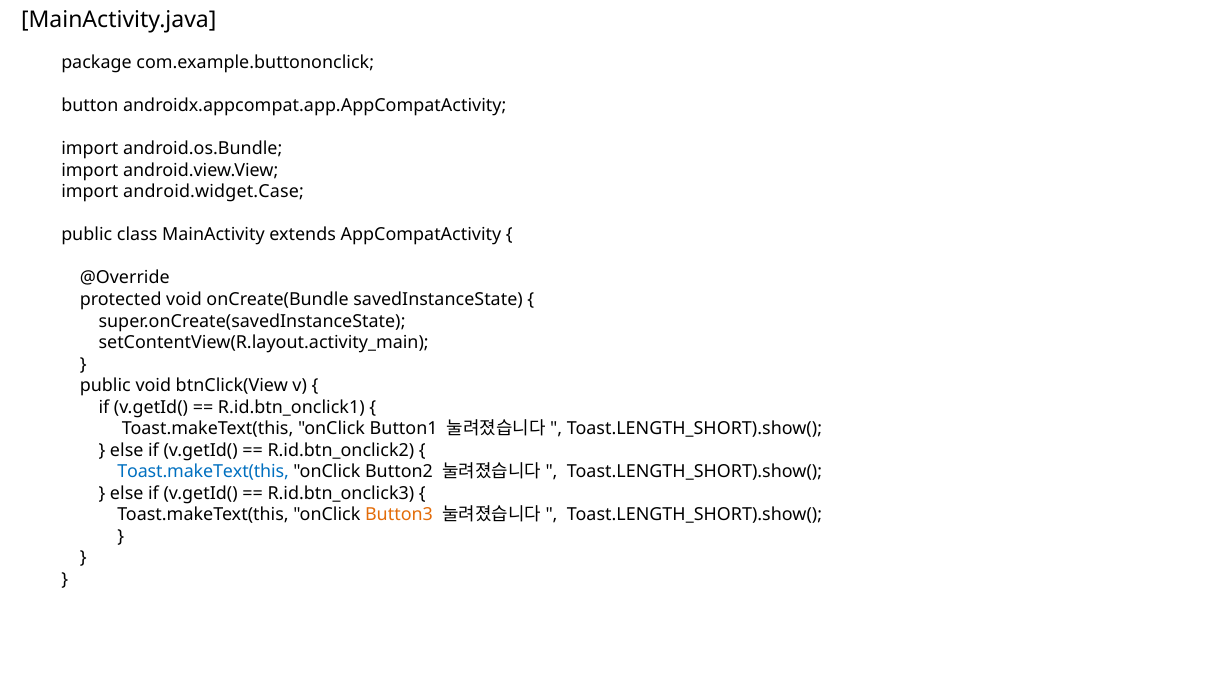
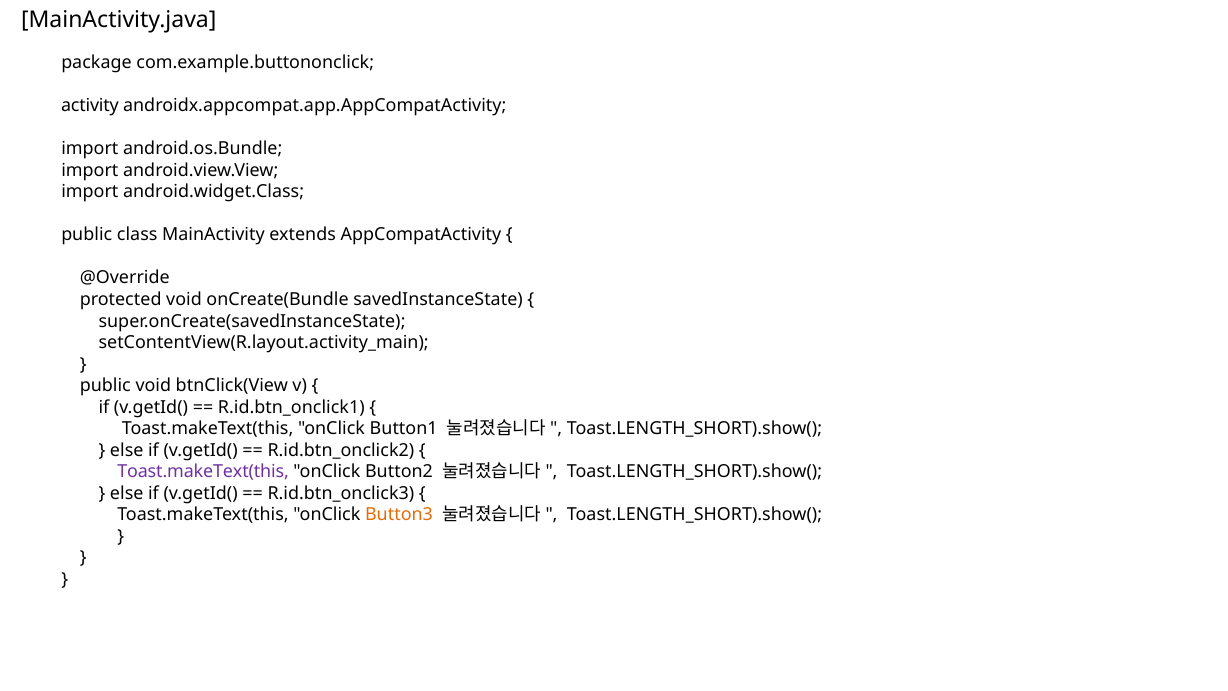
button: button -> activity (90, 106)
android.widget.Case: android.widget.Case -> android.widget.Class (214, 192)
Toast.makeText(this colour: blue -> purple (203, 471)
